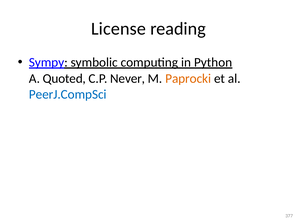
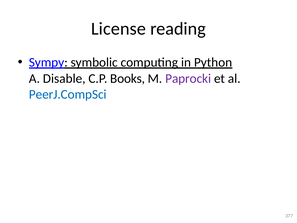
Quoted: Quoted -> Disable (64, 78)
Never: Never -> Books (128, 78)
Paprocki colour: orange -> purple (188, 78)
